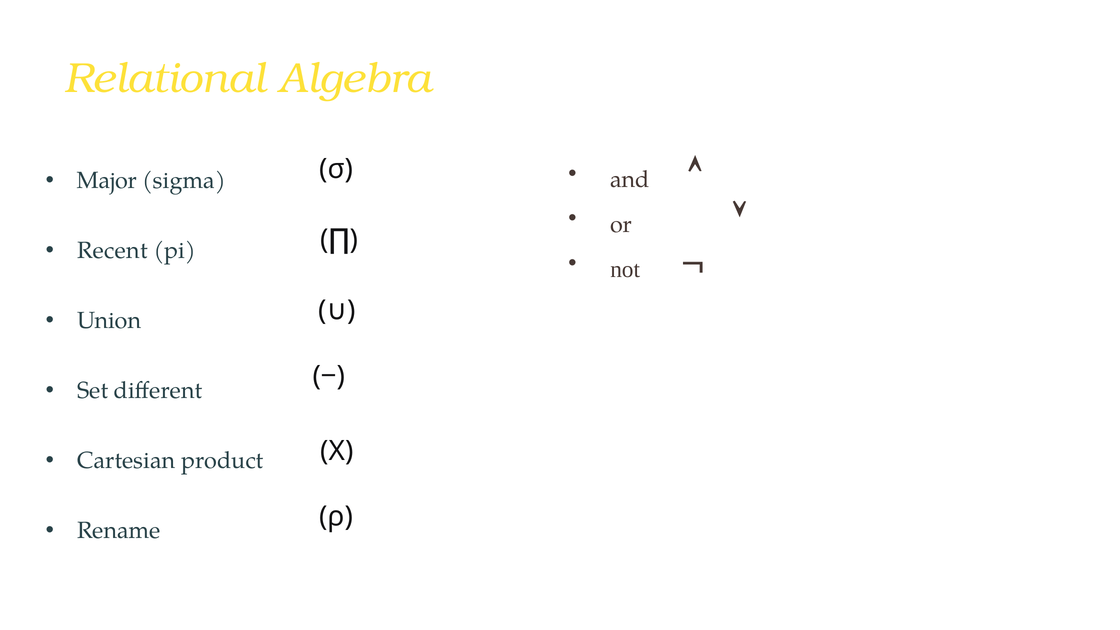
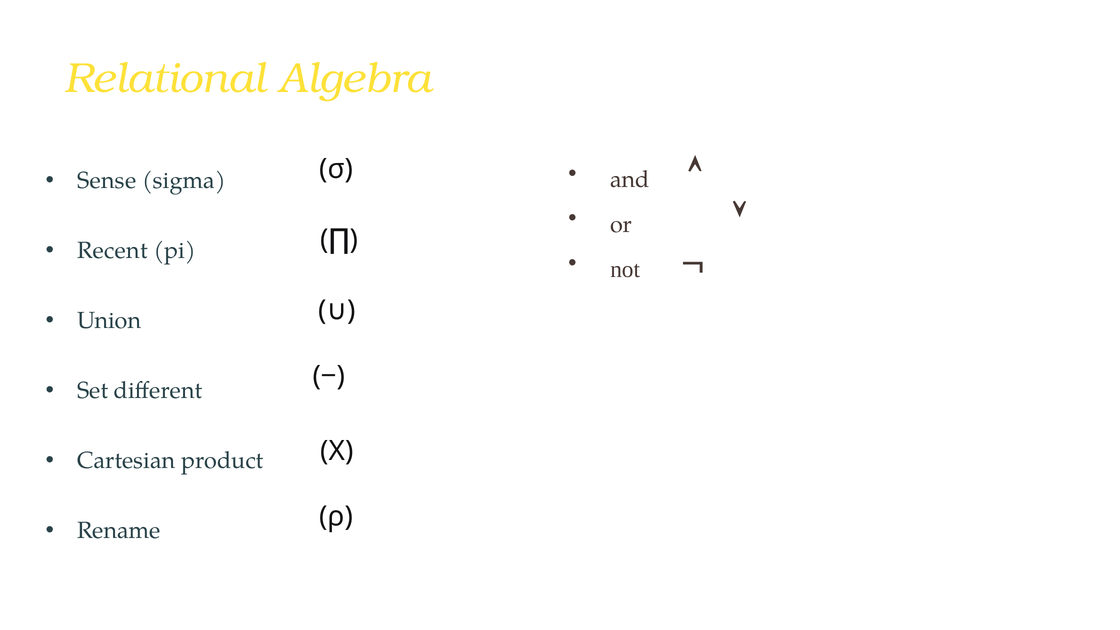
Major: Major -> Sense (107, 181)
